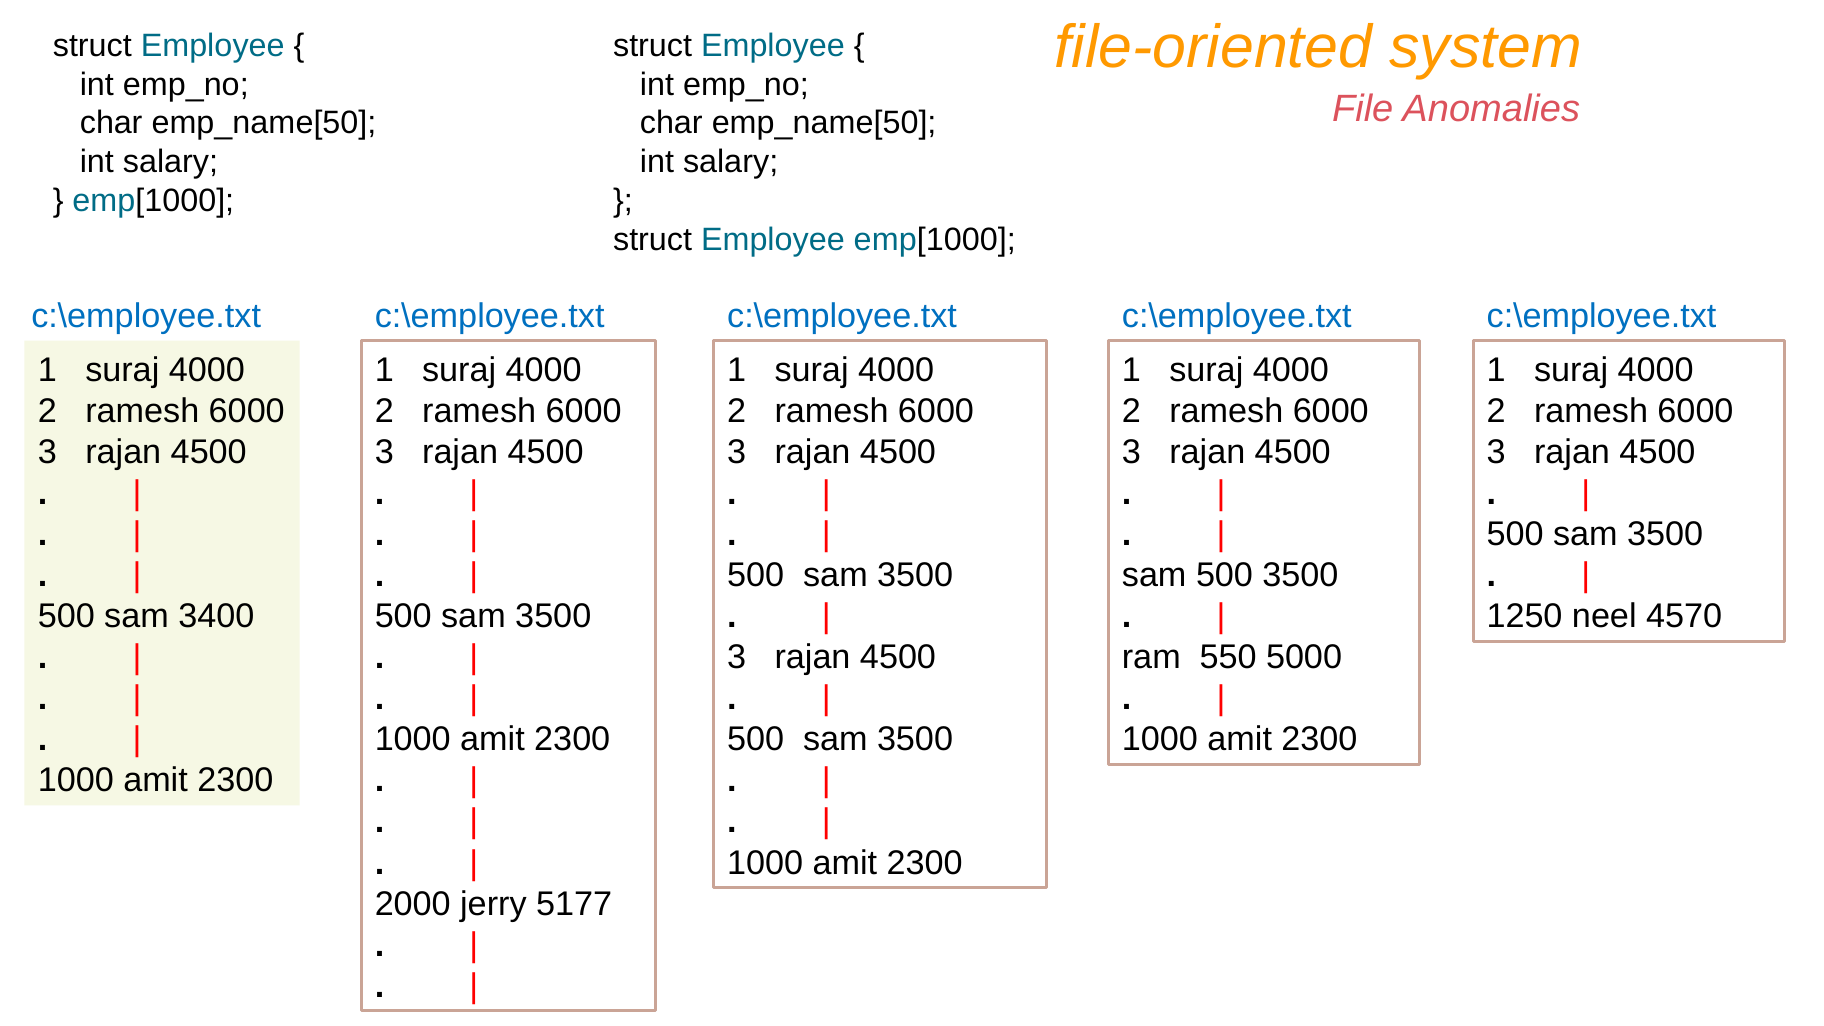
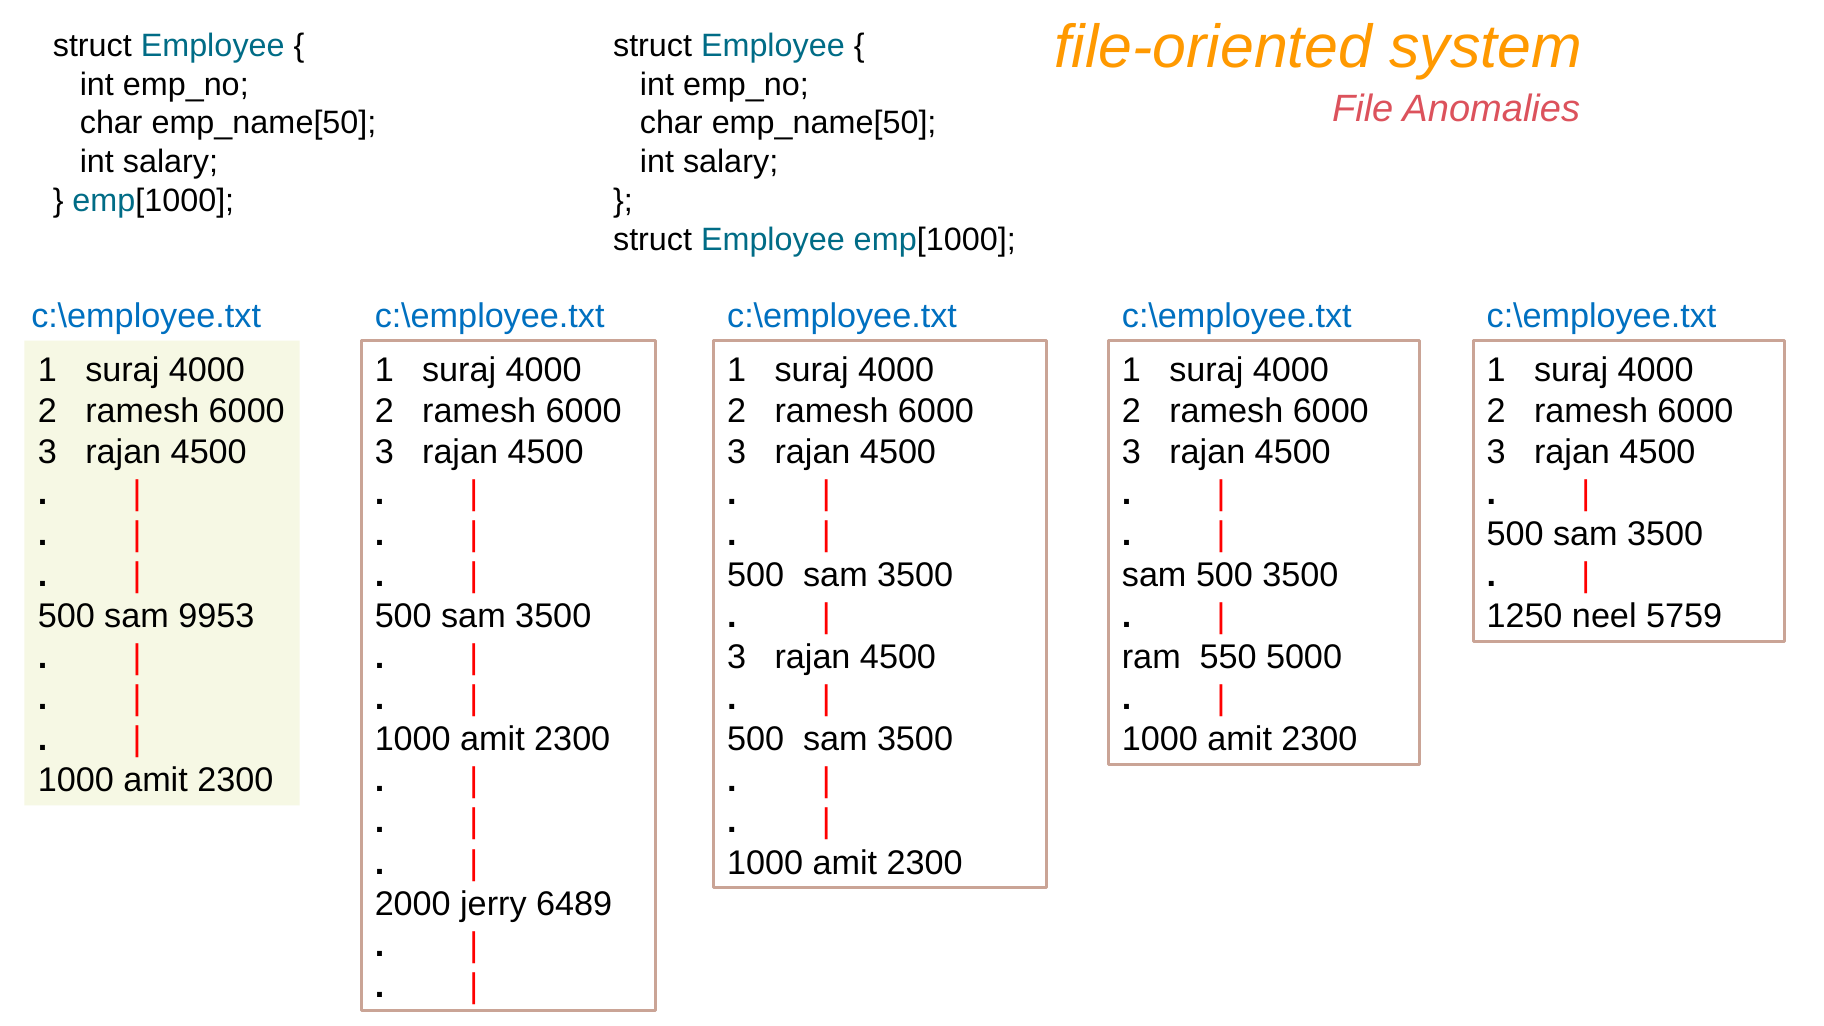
3400: 3400 -> 9953 (216, 616)
4570: 4570 -> 5759 (1684, 616)
5177: 5177 -> 6489 (574, 904)
